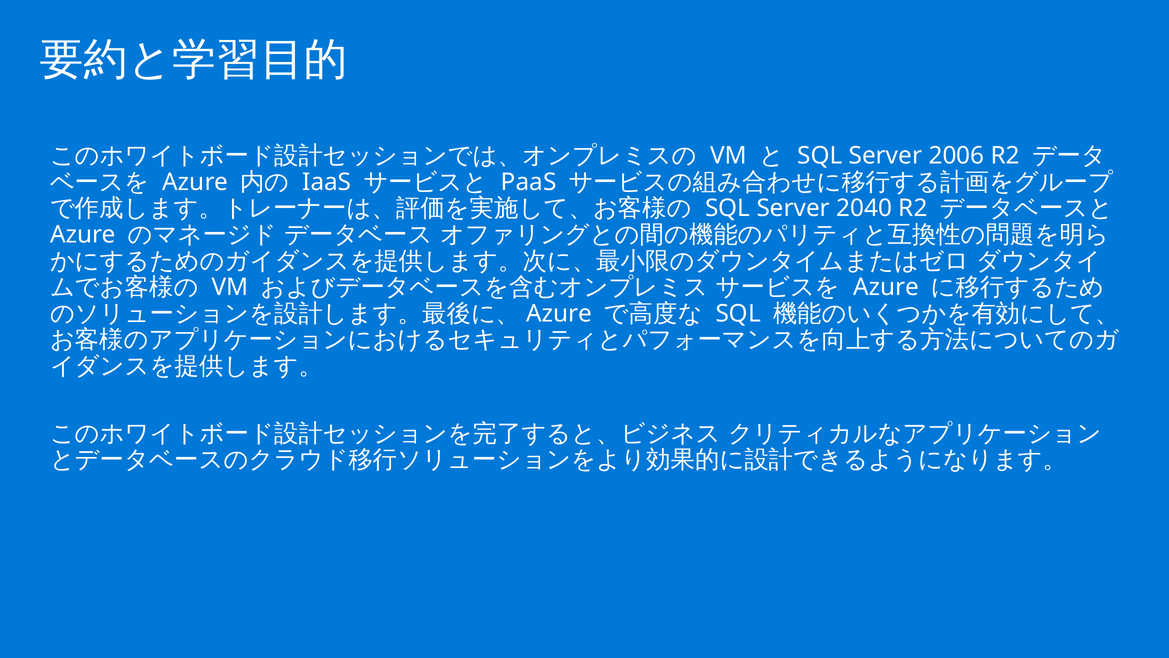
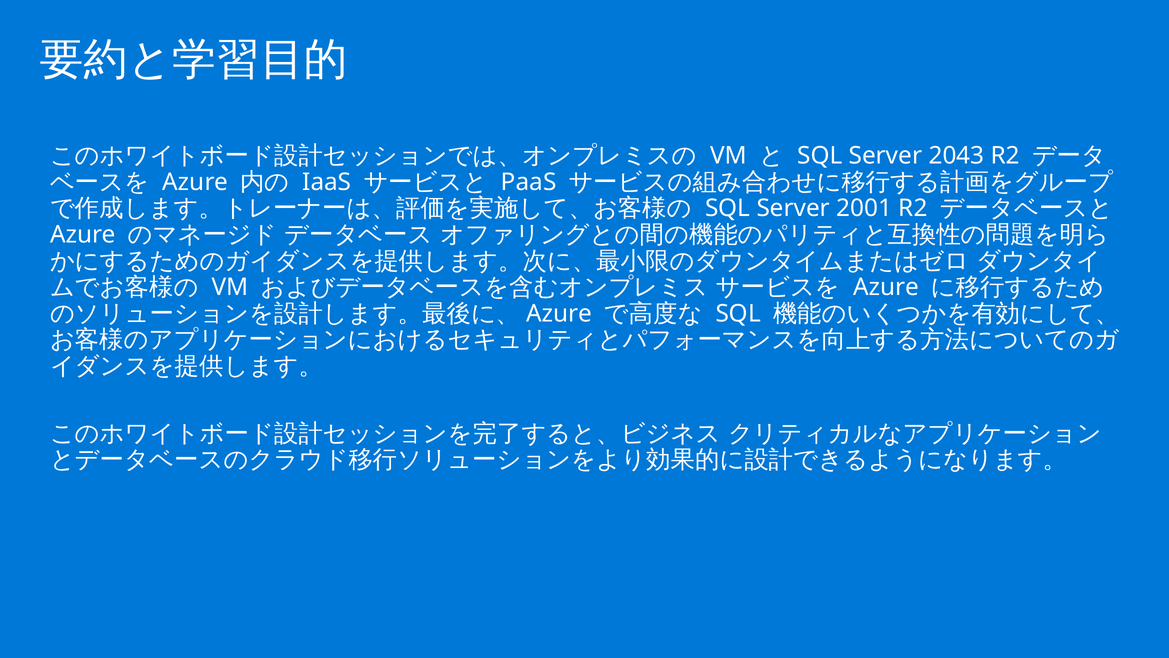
2006: 2006 -> 2043 (956, 156)
2040: 2040 -> 2001 (864, 208)
